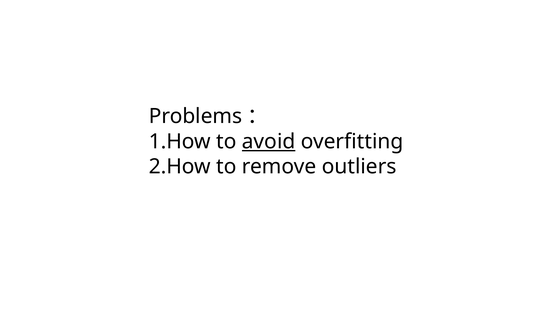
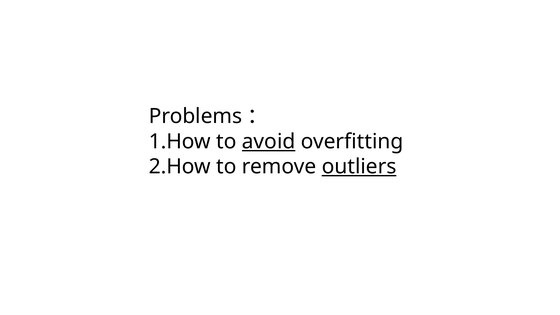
outliers underline: none -> present (359, 167)
